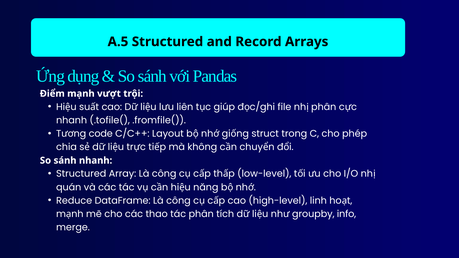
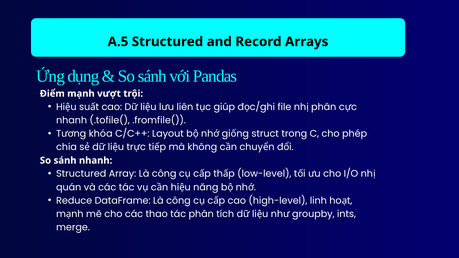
code: code -> khóa (101, 134)
info: info -> ints (346, 214)
